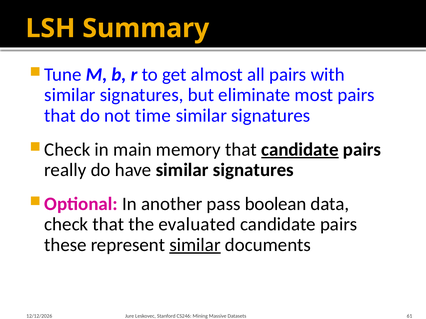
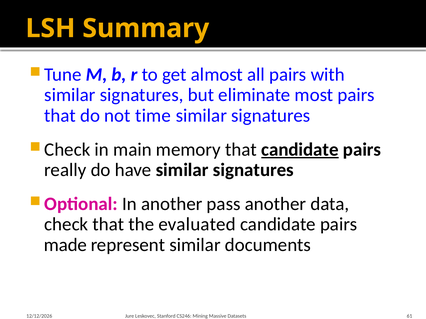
pass boolean: boolean -> another (275, 204)
these: these -> made (65, 245)
similar underline: present -> none (195, 245)
